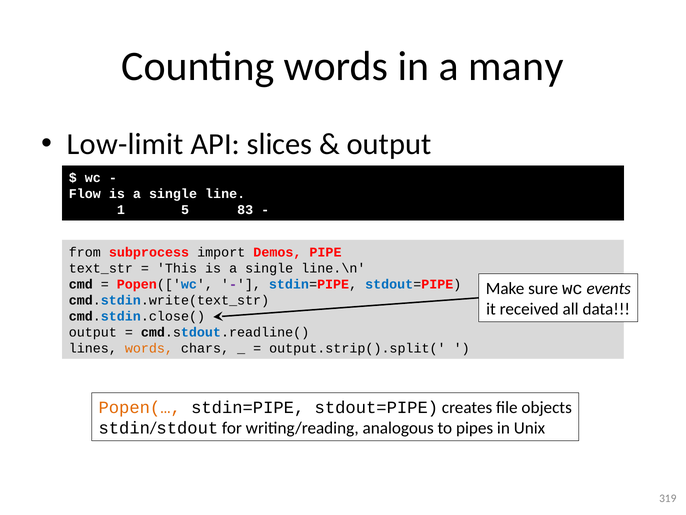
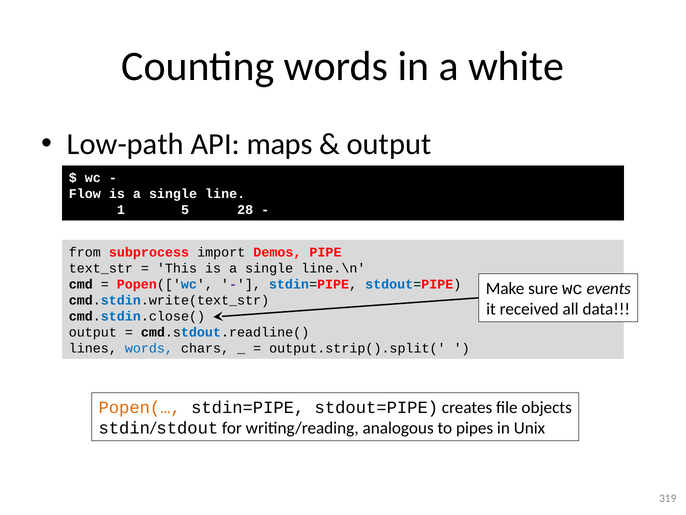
many: many -> white (516, 66)
Low-limit: Low-limit -> Low-path (125, 144)
slices: slices -> maps (280, 144)
83: 83 -> 28 (245, 210)
words colour: orange -> blue (149, 348)
